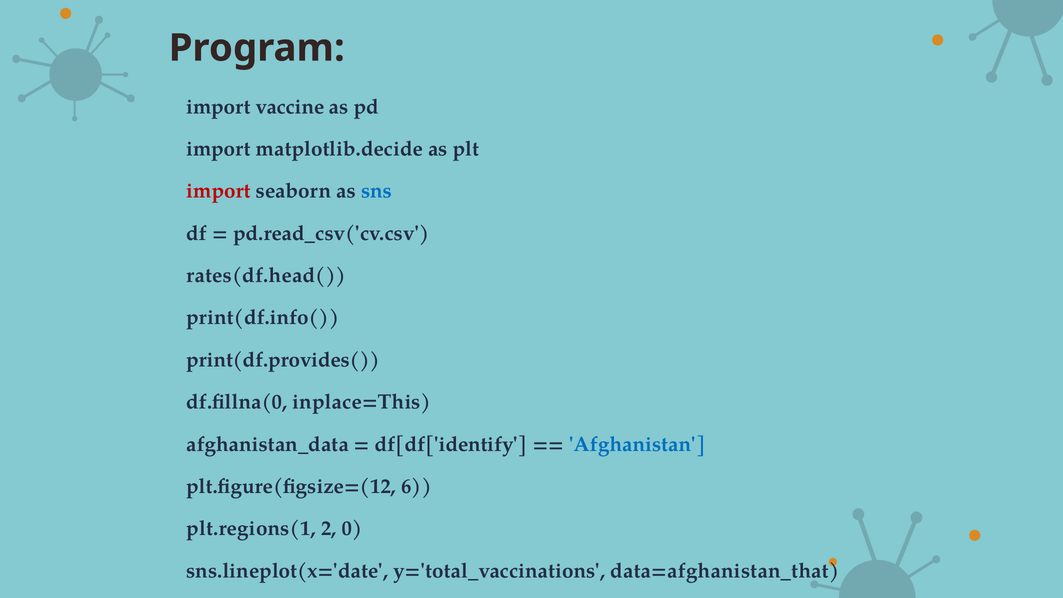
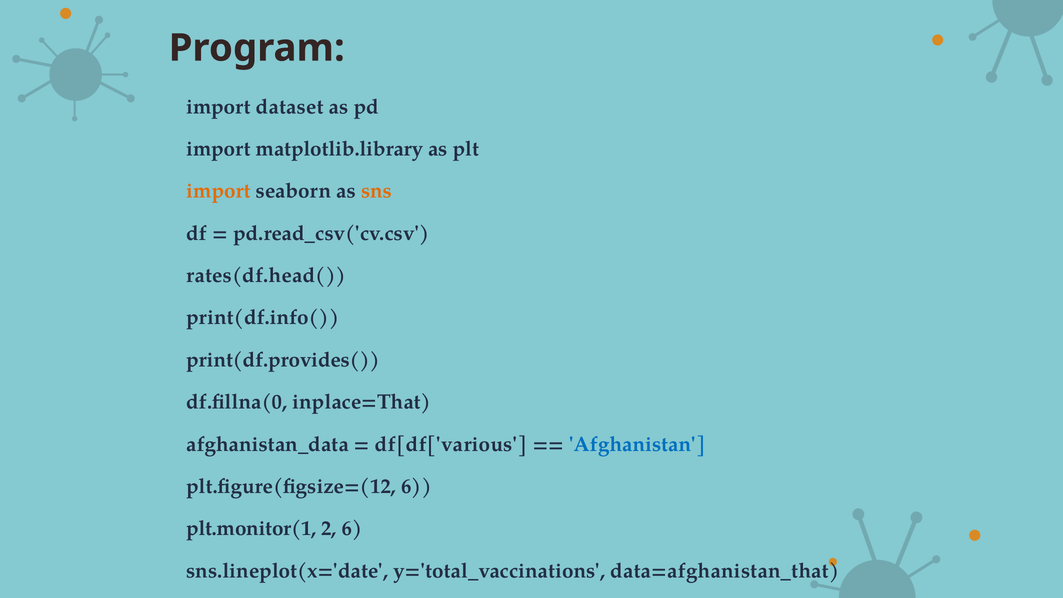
vaccine: vaccine -> dataset (290, 107)
matplotlib.decide: matplotlib.decide -> matplotlib.library (340, 149)
import colour: red -> orange (219, 191)
sns colour: blue -> orange (377, 191)
inplace=This: inplace=This -> inplace=That (362, 402)
df[df['identify: df[df['identify -> df[df['various (451, 444)
plt.regions(1: plt.regions(1 -> plt.monitor(1 (251, 529)
2 0: 0 -> 6 (352, 529)
